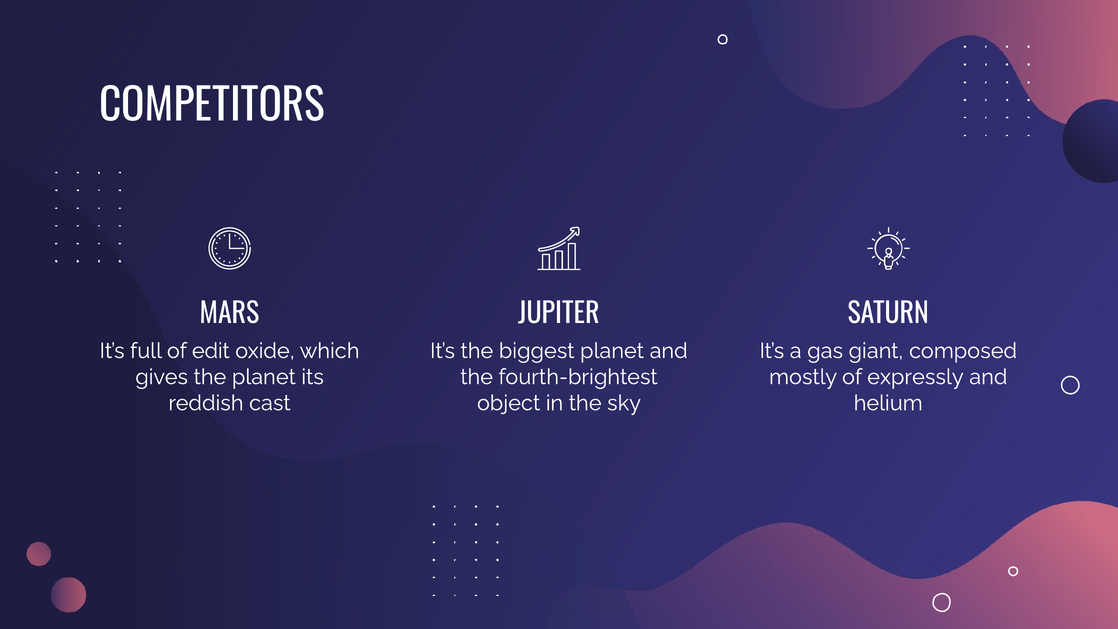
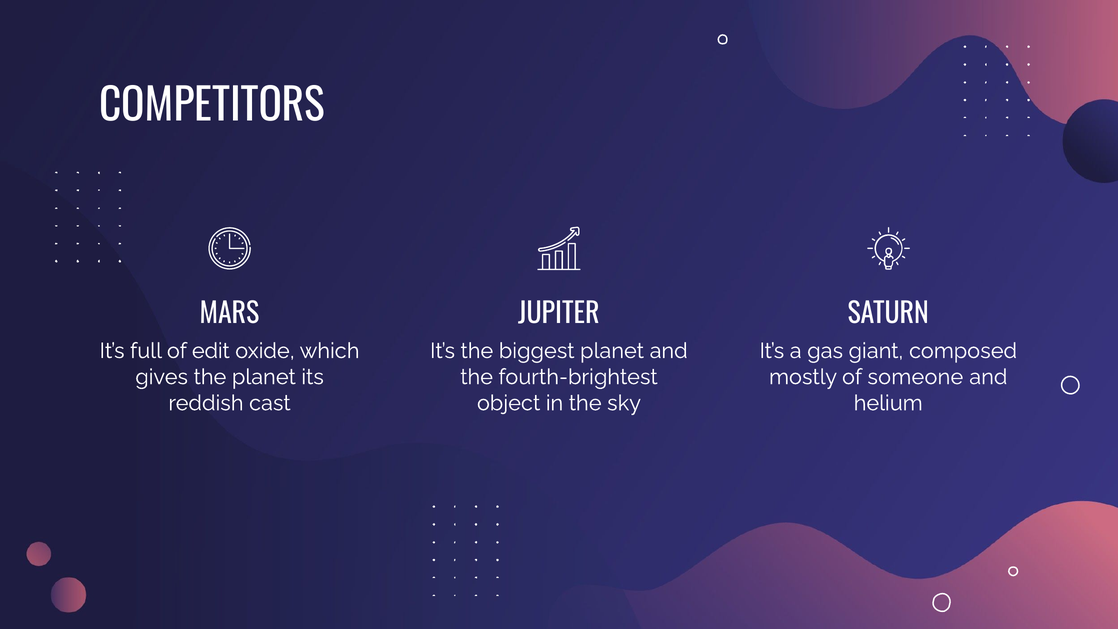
expressly: expressly -> someone (915, 377)
